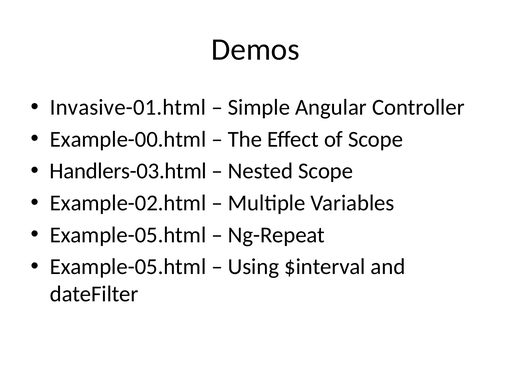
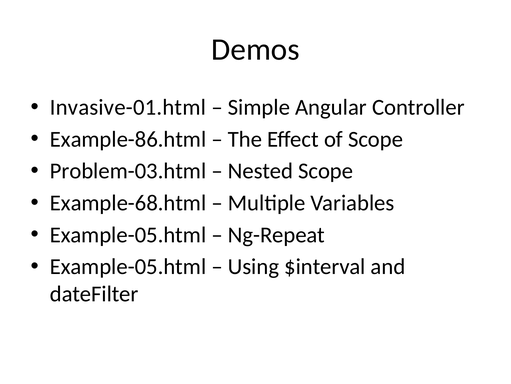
Example-00.html: Example-00.html -> Example-86.html (128, 139)
Handlers-03.html: Handlers-03.html -> Problem-03.html (128, 171)
Example-02.html: Example-02.html -> Example-68.html (128, 203)
